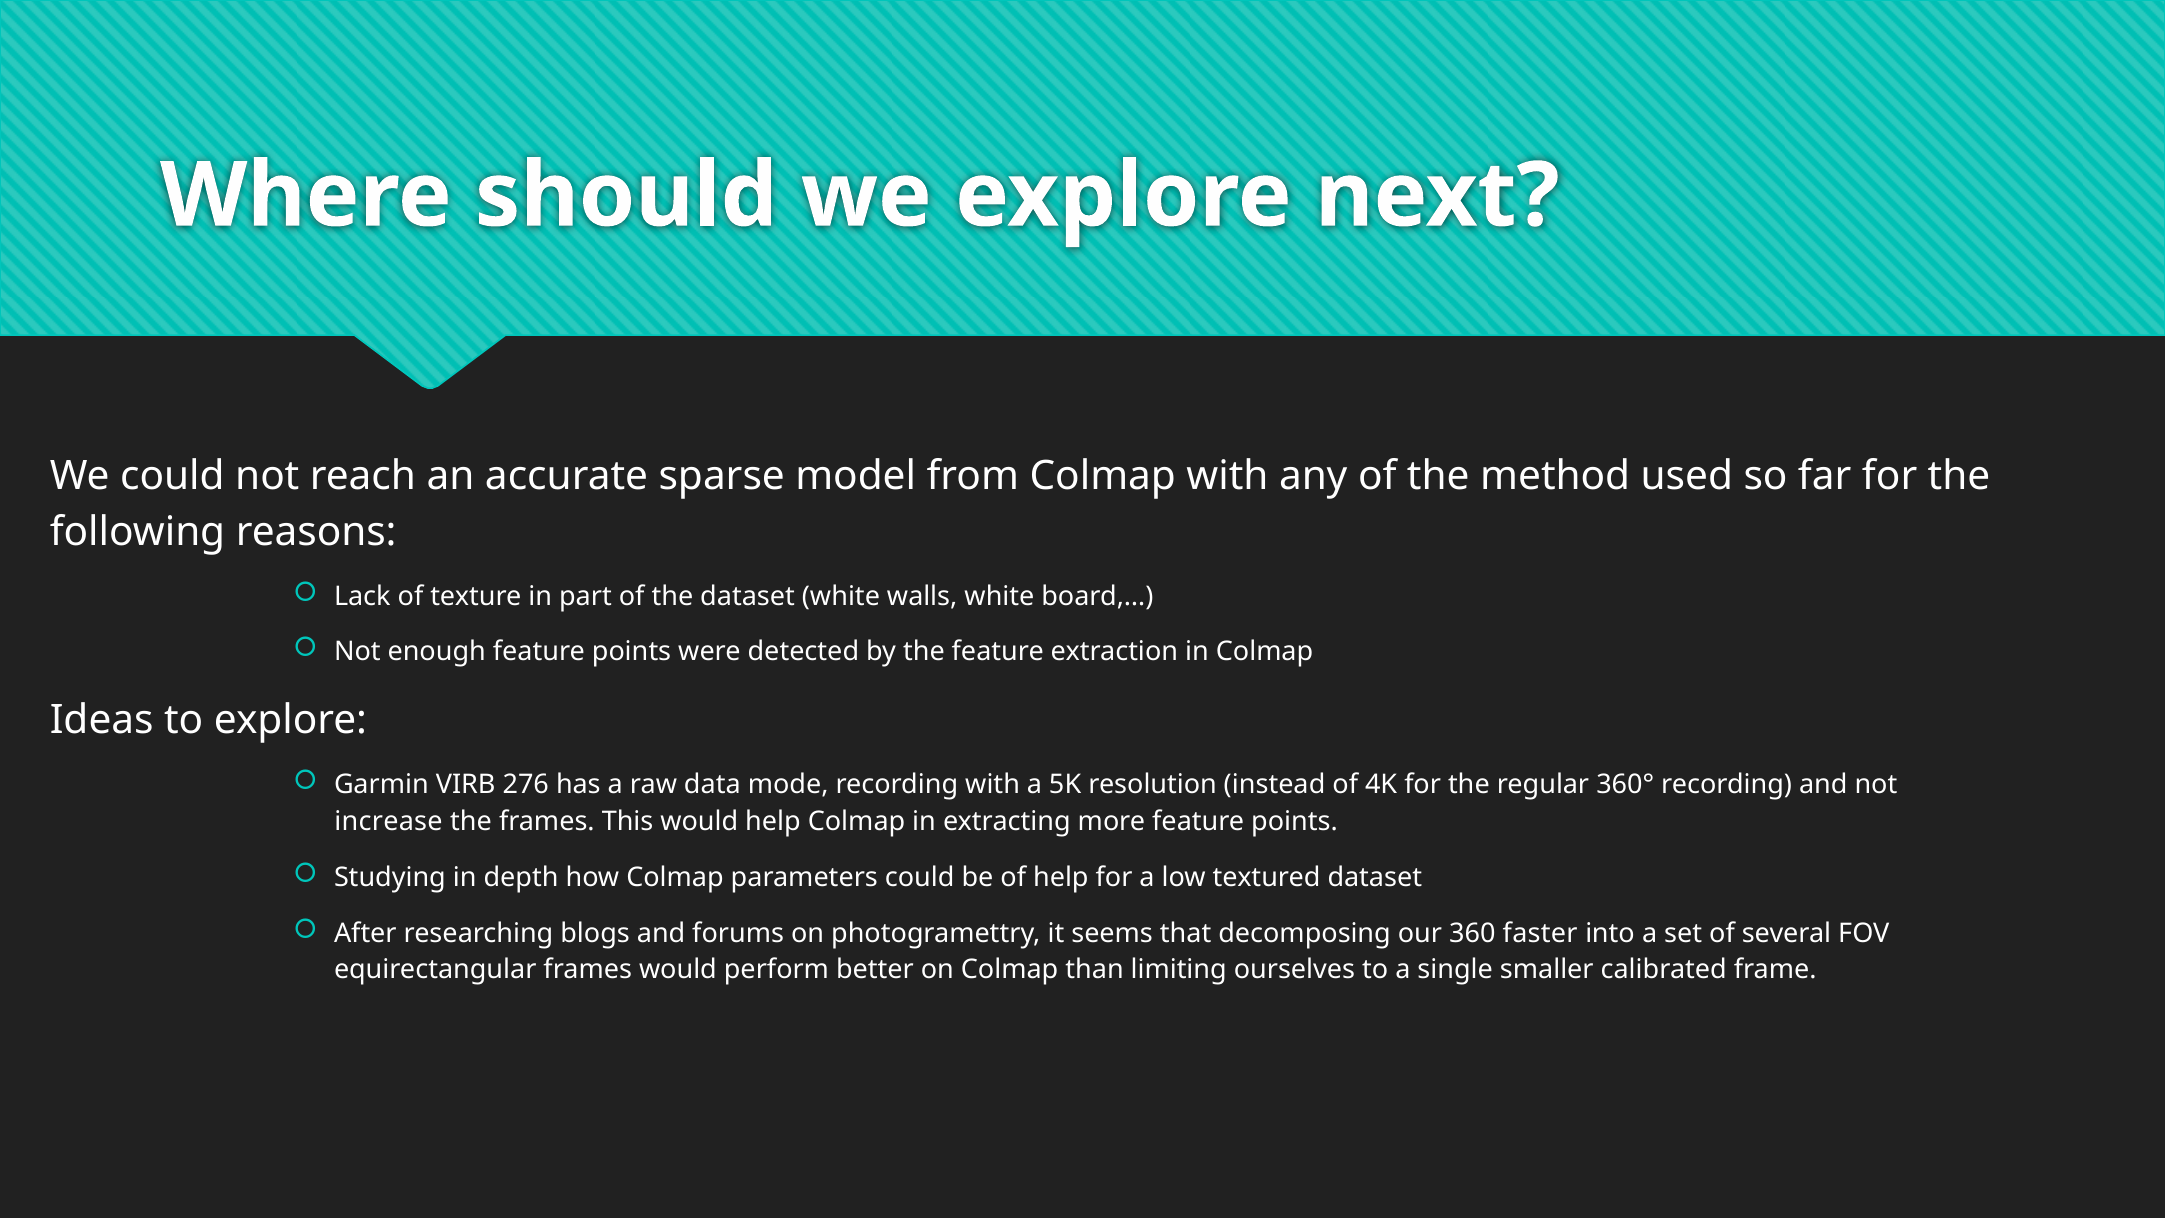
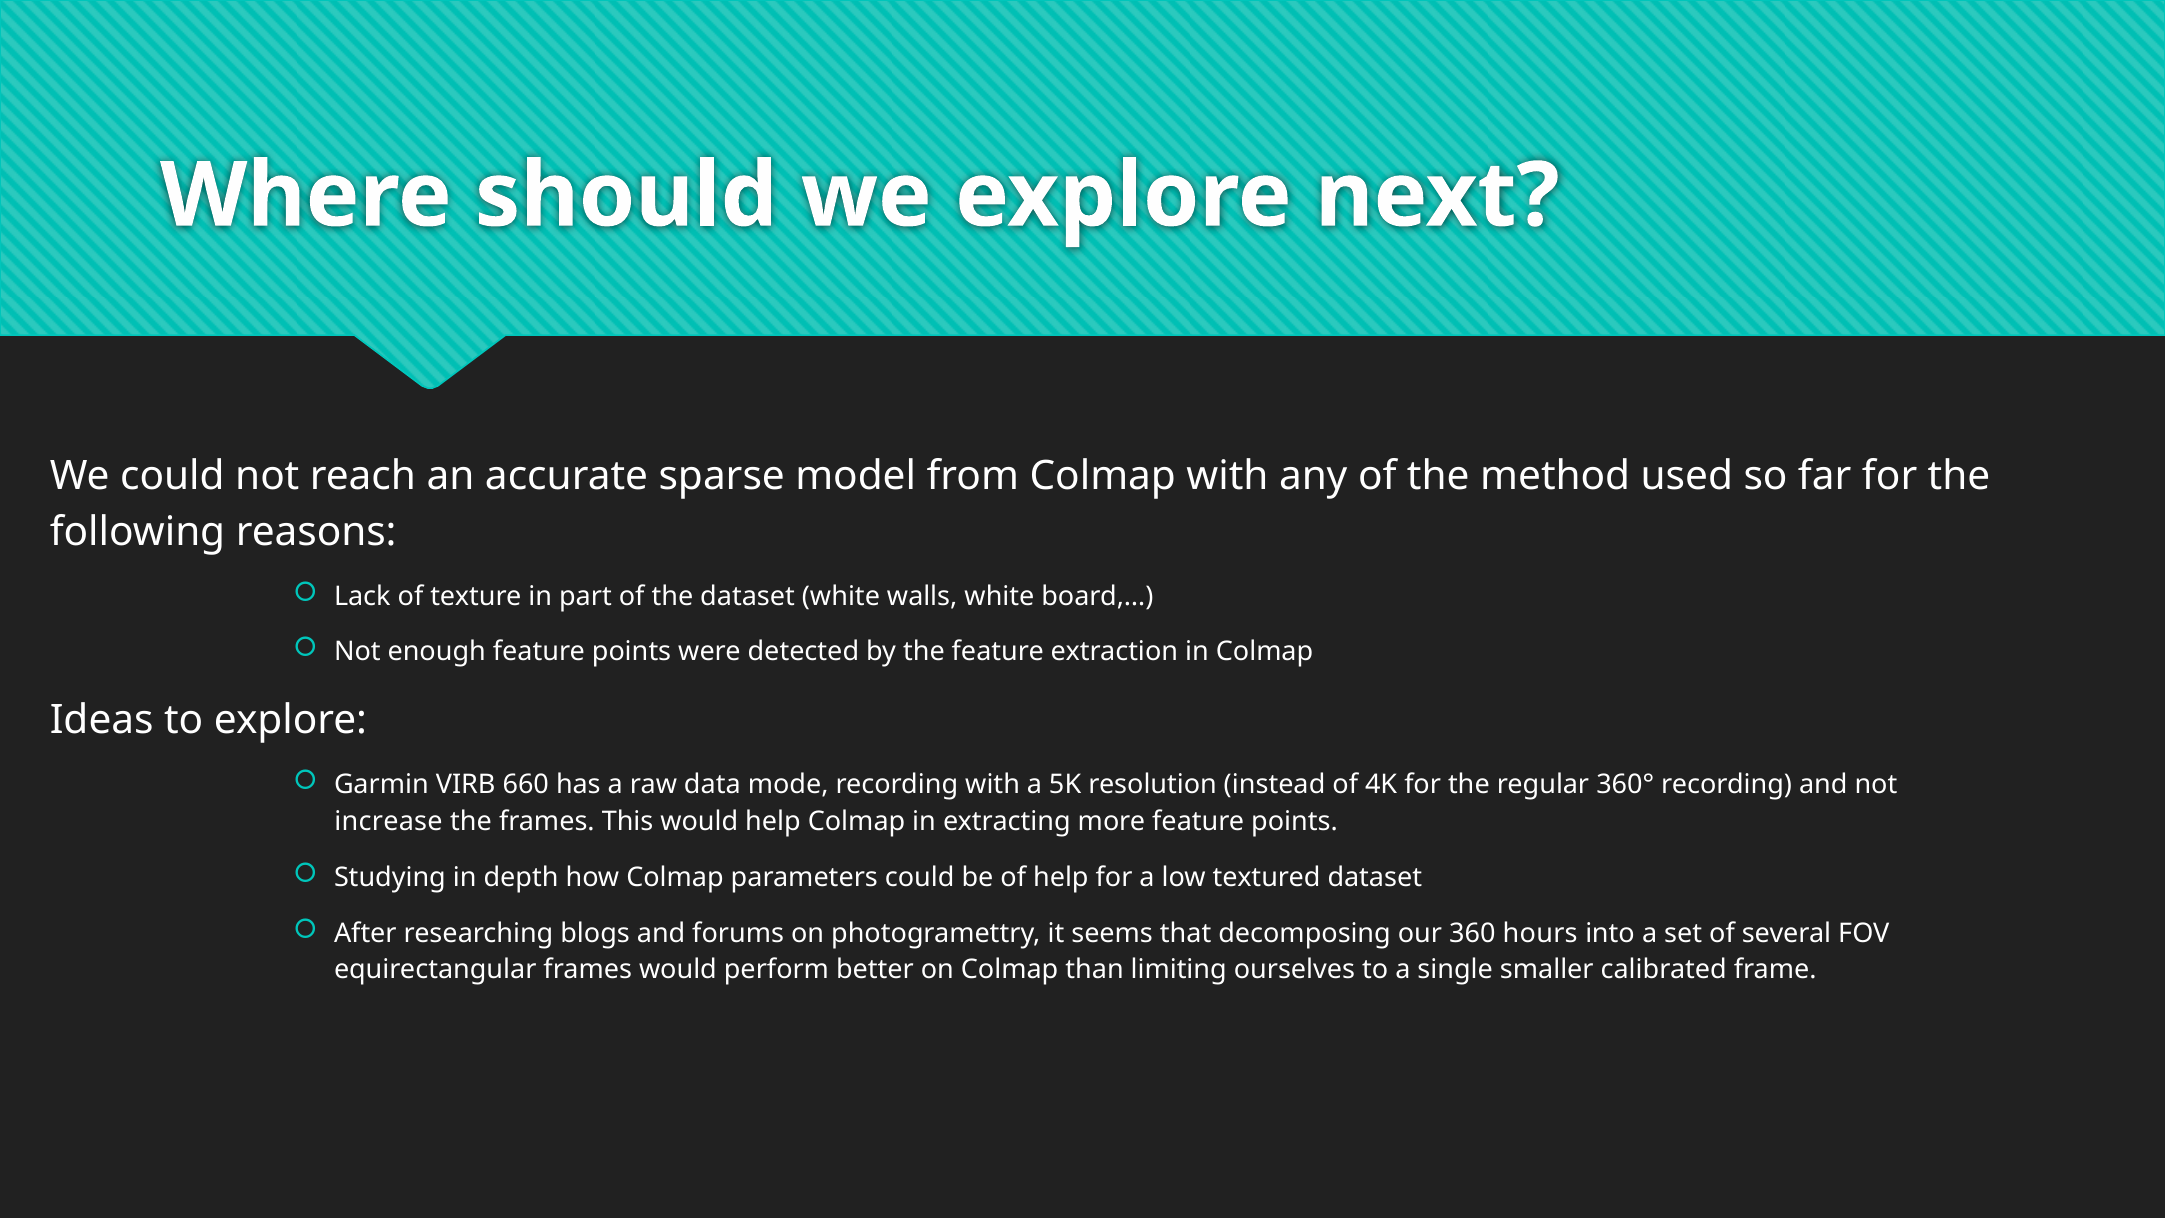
276: 276 -> 660 (526, 785)
faster: faster -> hours (1540, 933)
